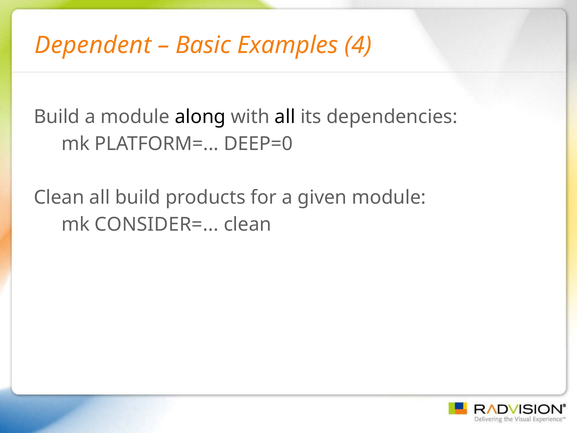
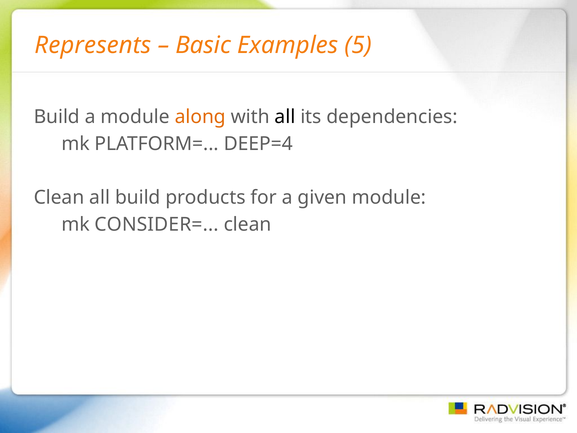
Dependent: Dependent -> Represents (93, 45)
4: 4 -> 5 (358, 45)
along colour: black -> orange (200, 117)
DEEP=0: DEEP=0 -> DEEP=4 (258, 144)
